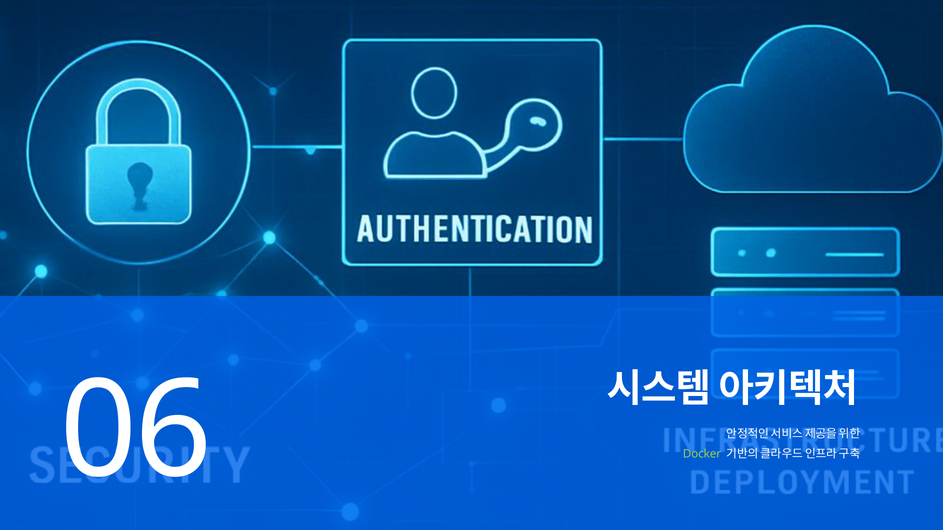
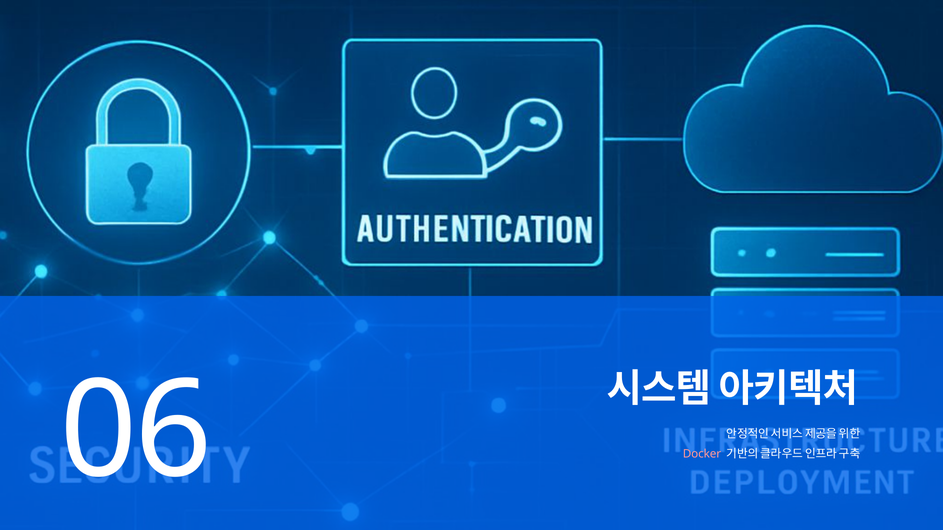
Docker colour: light green -> pink (702, 454)
